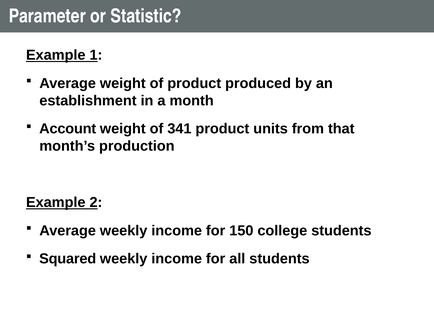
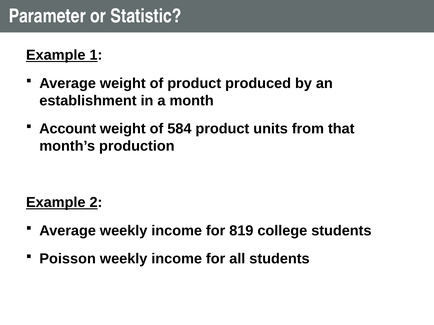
341: 341 -> 584 (179, 129)
150: 150 -> 819 (241, 231)
Squared: Squared -> Poisson (68, 259)
